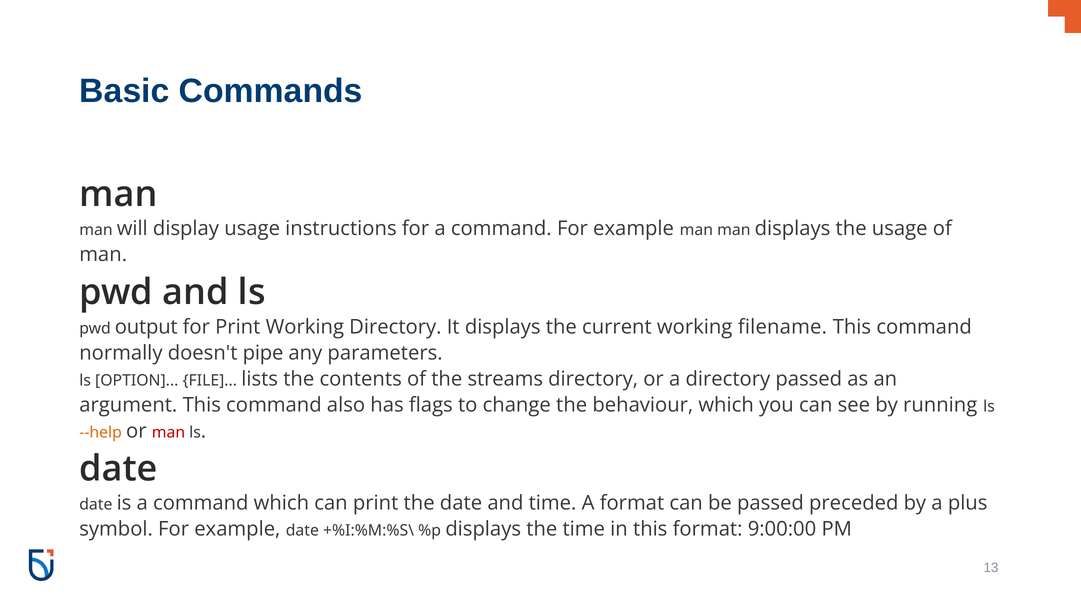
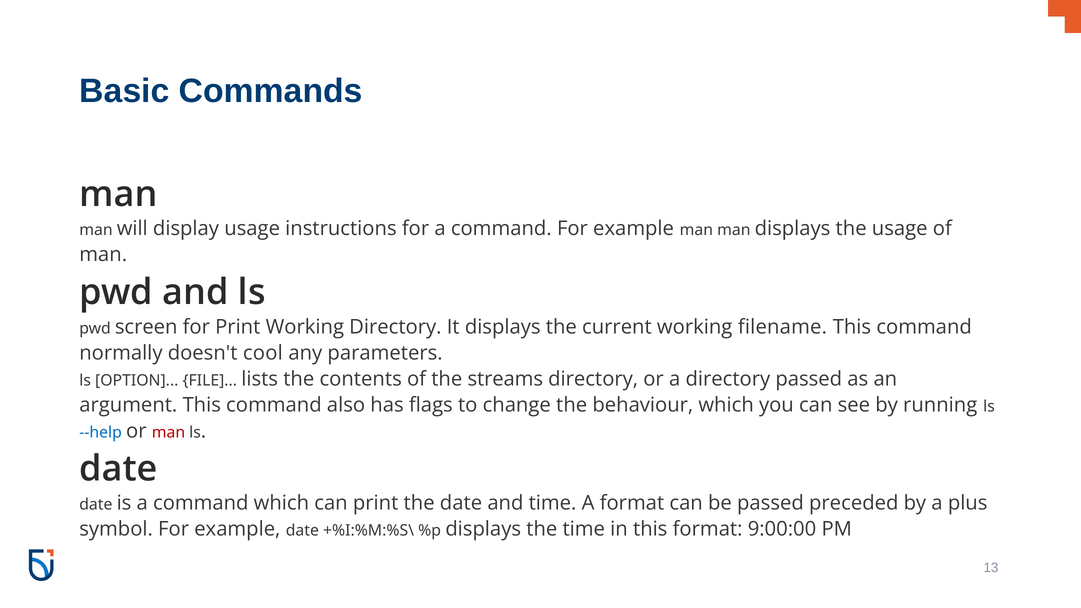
output: output -> screen (146, 327)
pipe: pipe -> cool (263, 353)
--help colour: orange -> blue (101, 432)
